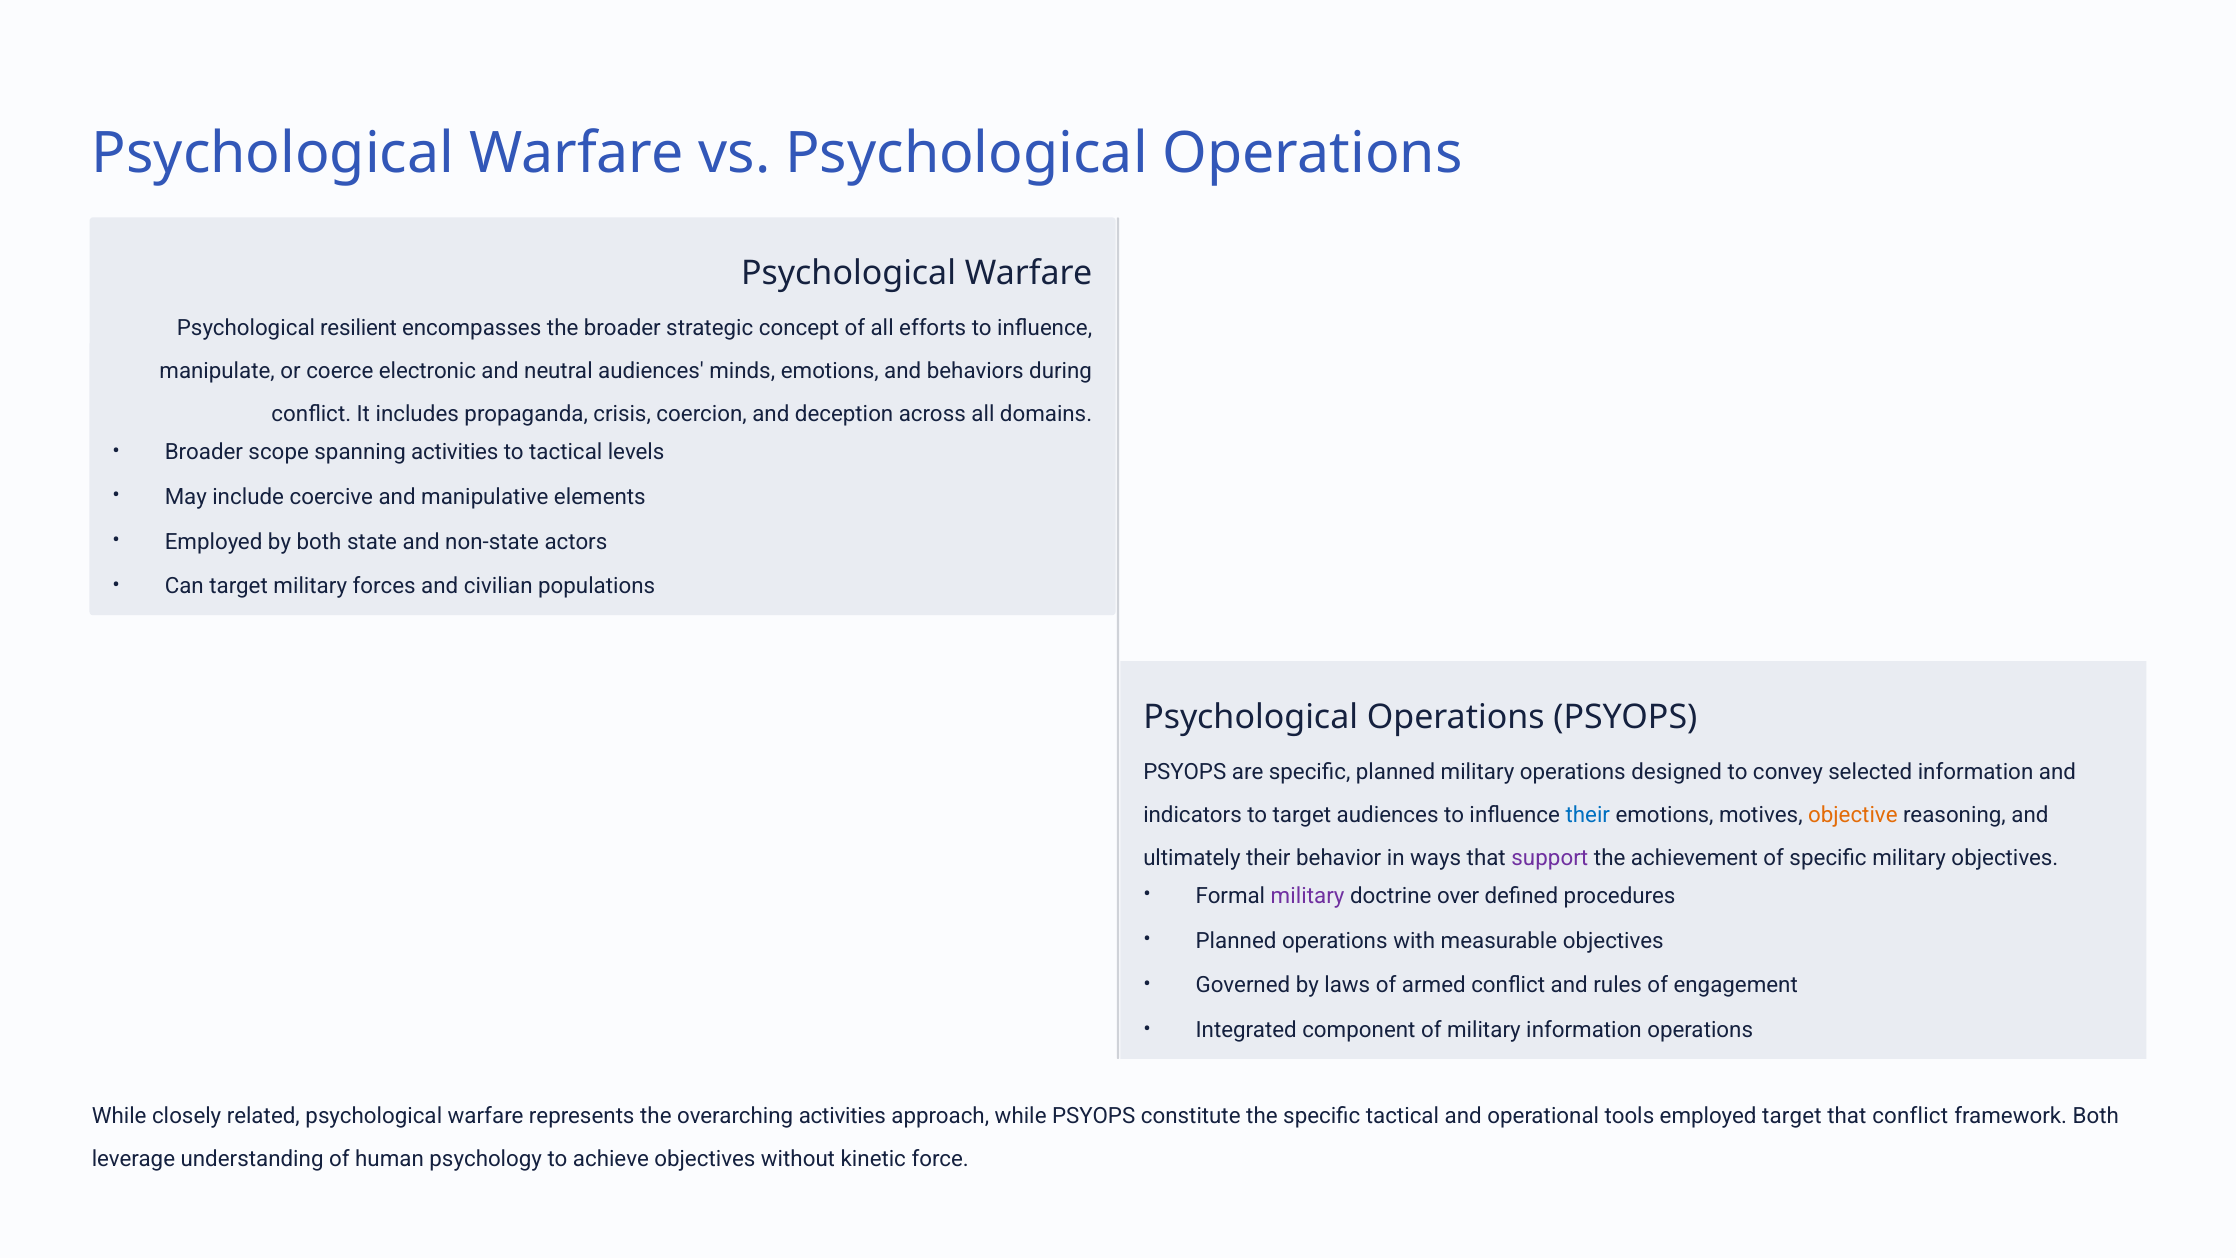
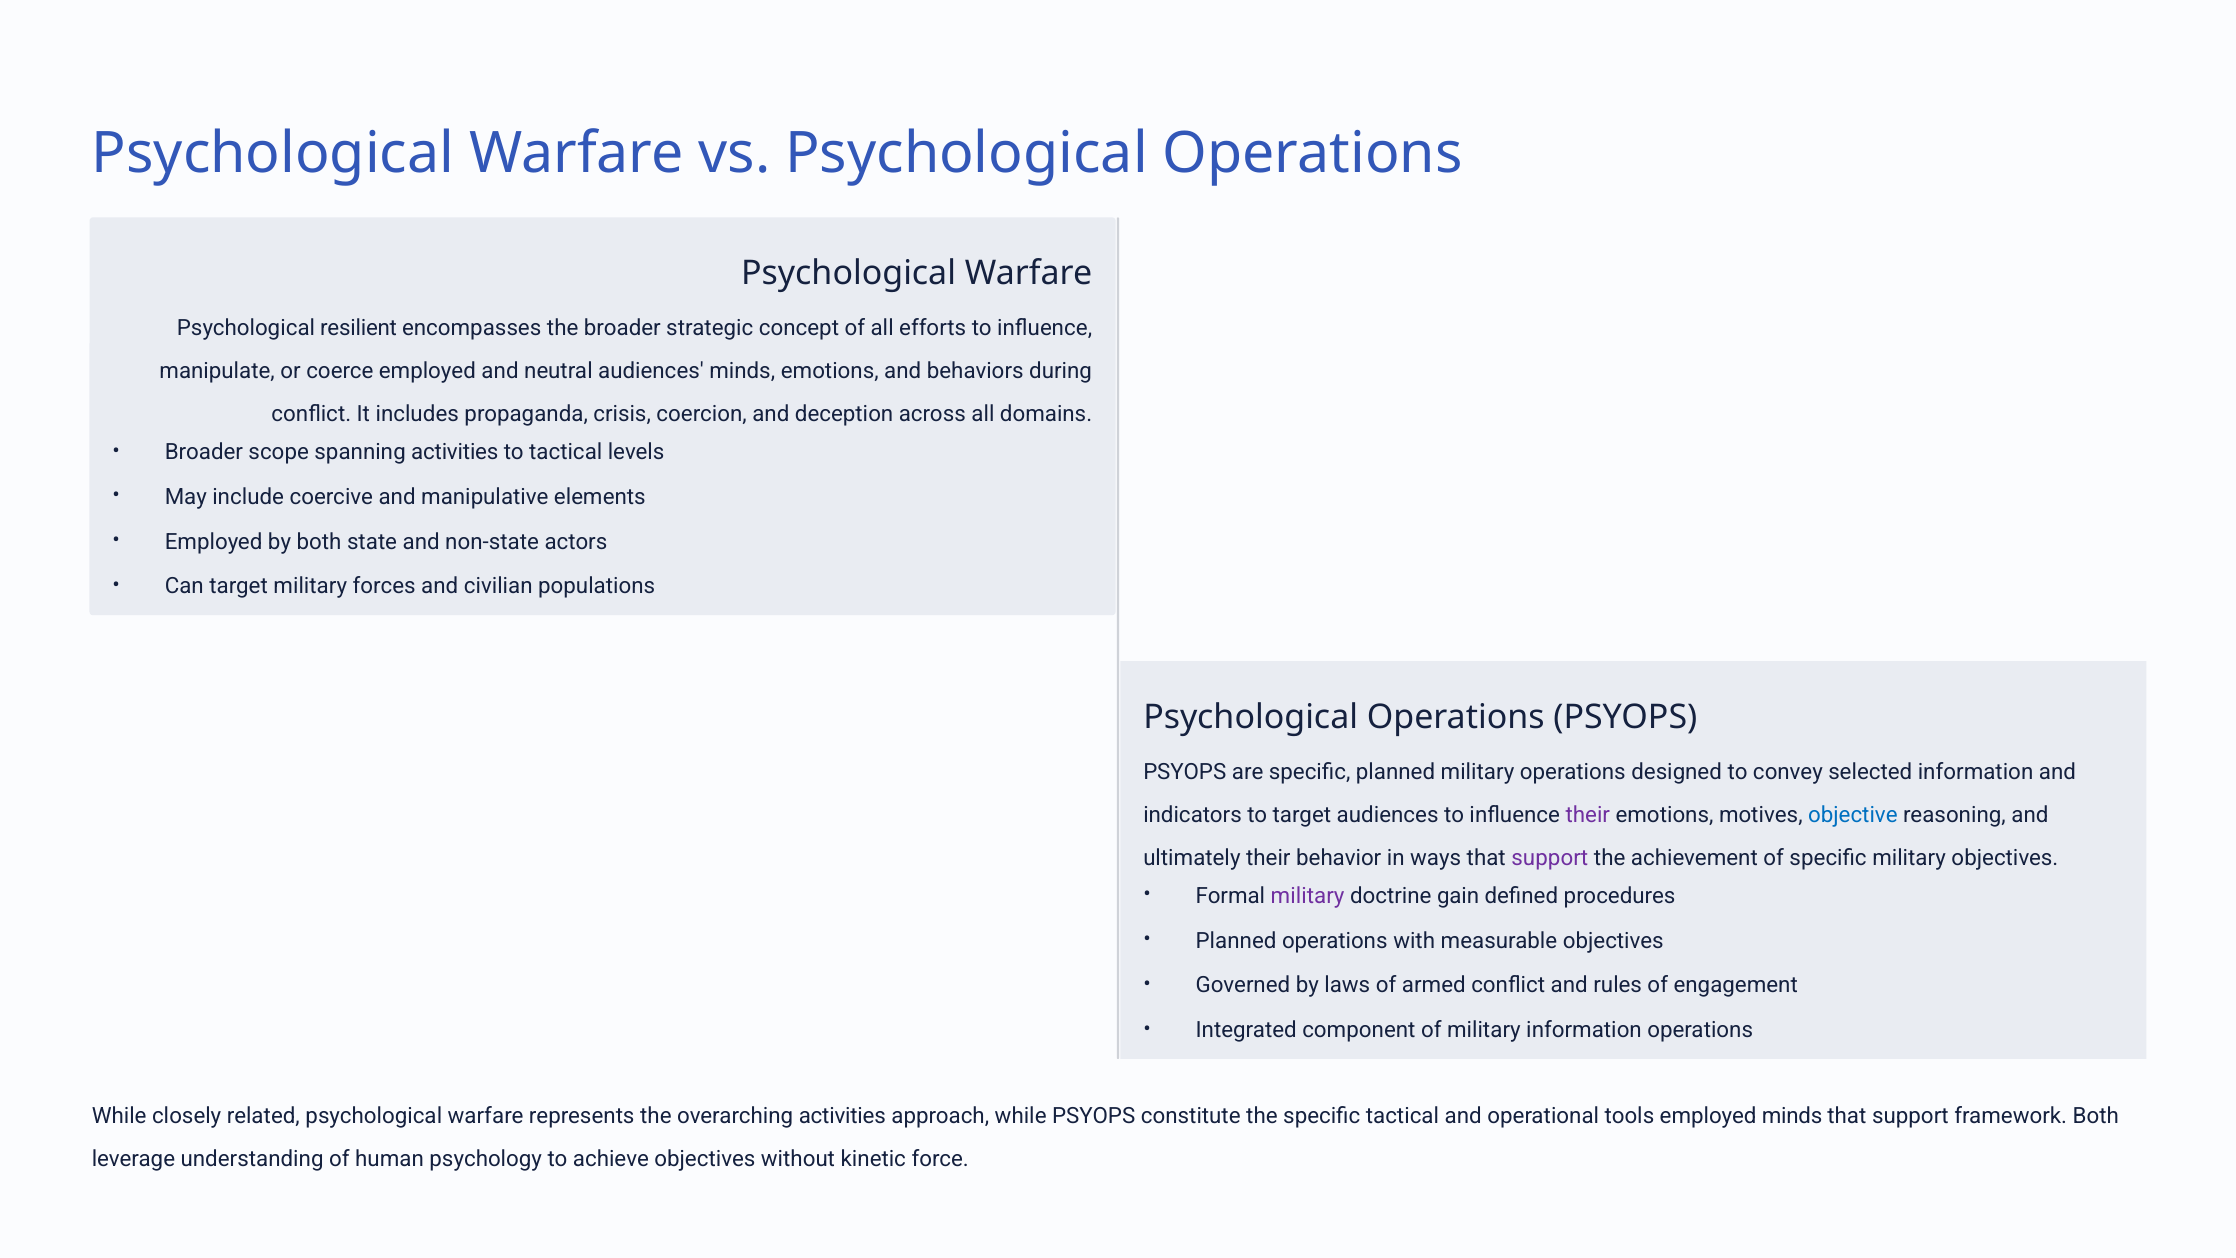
coerce electronic: electronic -> employed (427, 371)
their colour: blue -> purple (1588, 815)
objective colour: orange -> blue (1853, 815)
over: over -> gain (1458, 896)
employed target: target -> minds (1792, 1116)
conflict: conflict -> support (1910, 1116)
